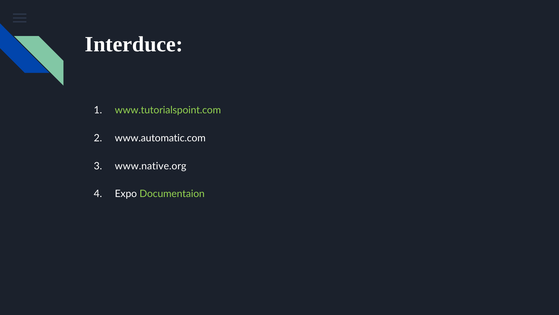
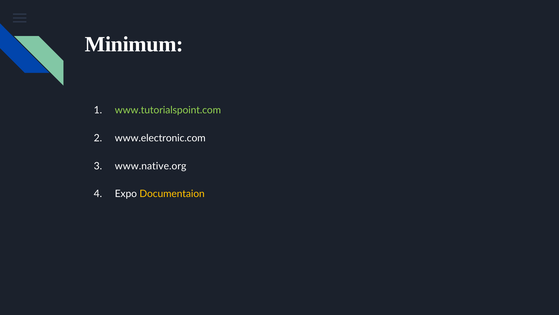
Interduce: Interduce -> Minimum (134, 44)
www.automatic.com: www.automatic.com -> www.electronic.com (160, 138)
Documentaion colour: light green -> yellow (172, 194)
